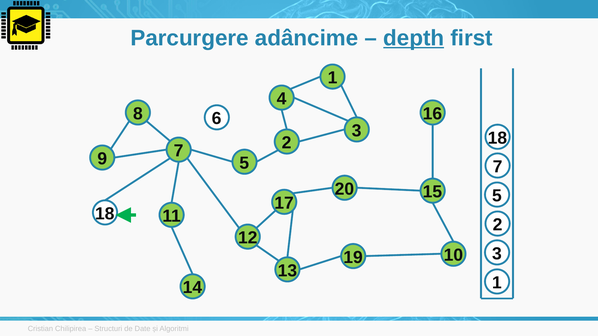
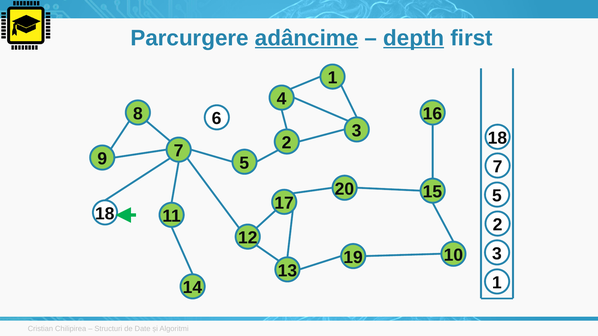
adâncime underline: none -> present (307, 38)
